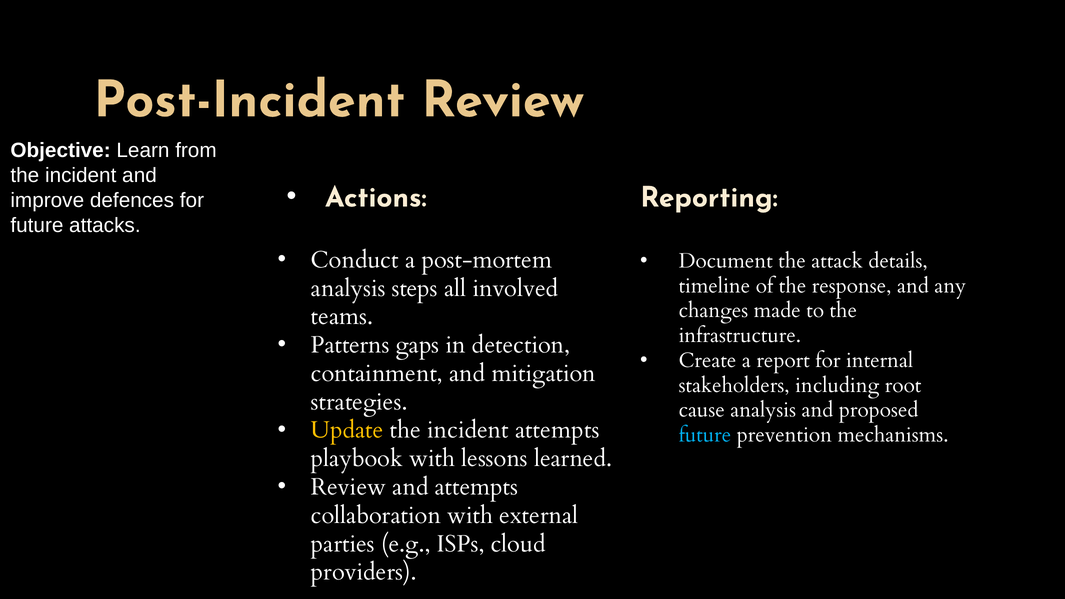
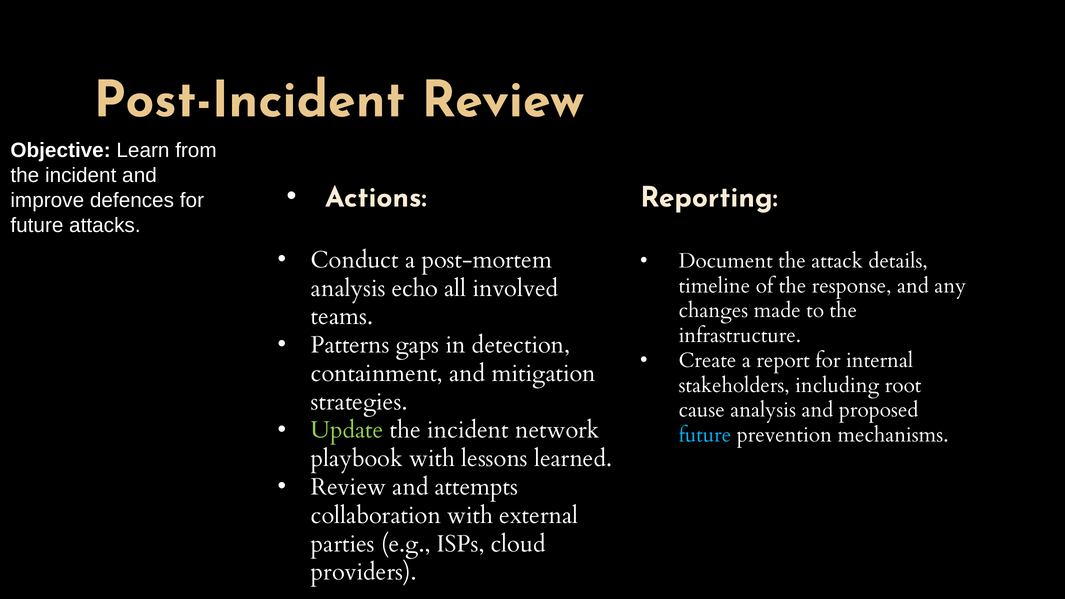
steps: steps -> echo (415, 288)
Update colour: yellow -> light green (347, 430)
incident attempts: attempts -> network (557, 430)
